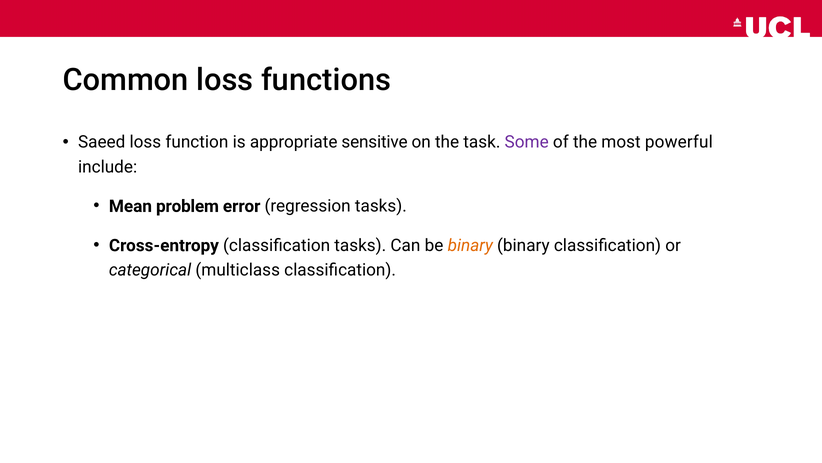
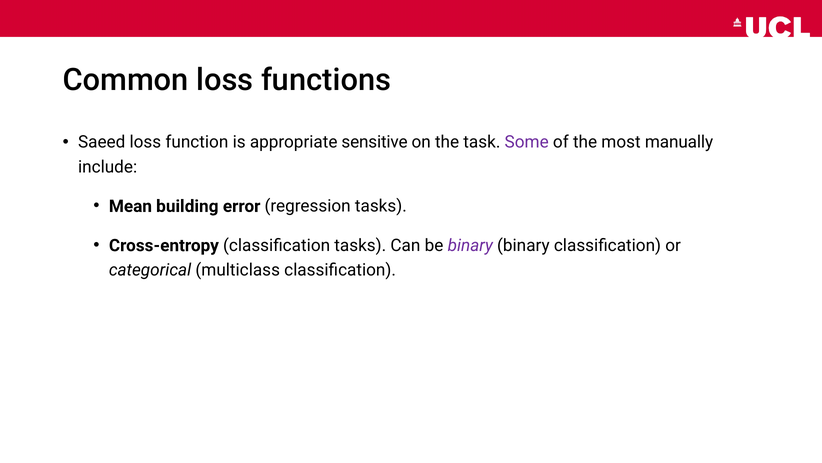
powerful: powerful -> manually (679, 142)
problem: problem -> building (187, 206)
binary colour: orange -> purple (470, 245)
